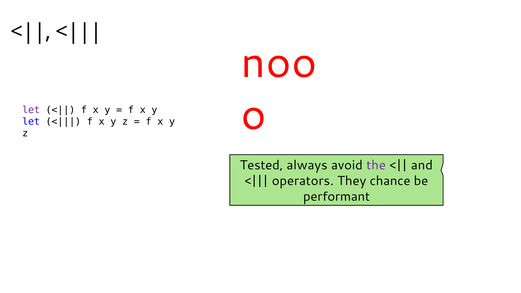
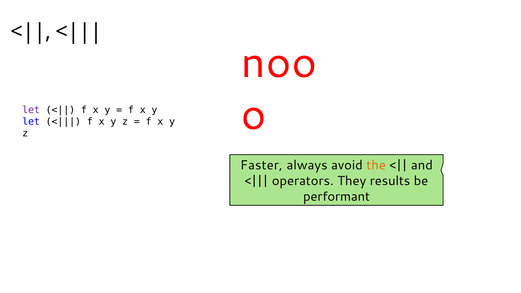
Tested: Tested -> Faster (261, 165)
the colour: purple -> orange (376, 165)
chance: chance -> results (390, 181)
